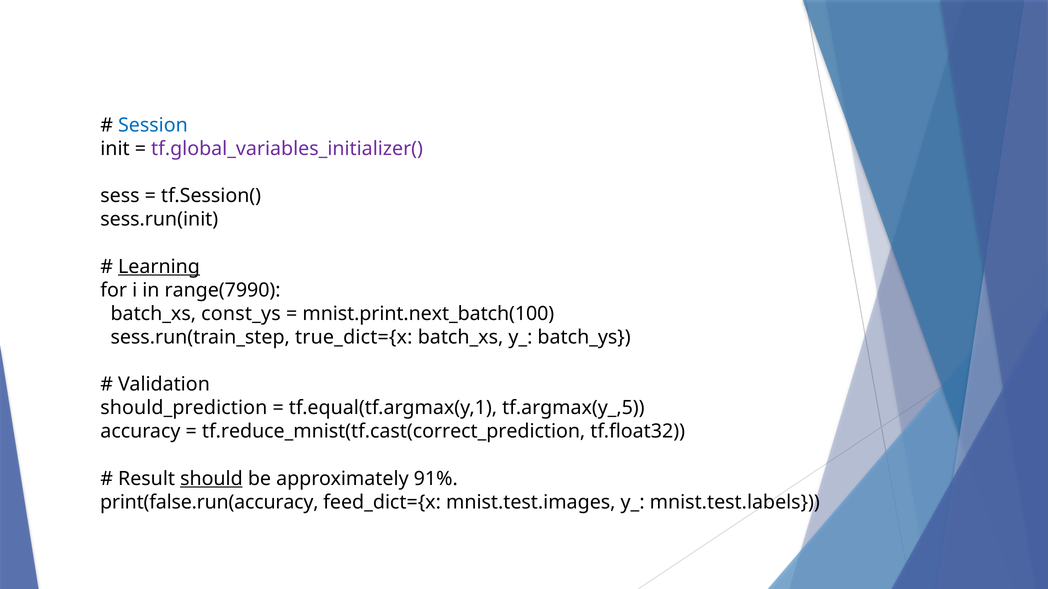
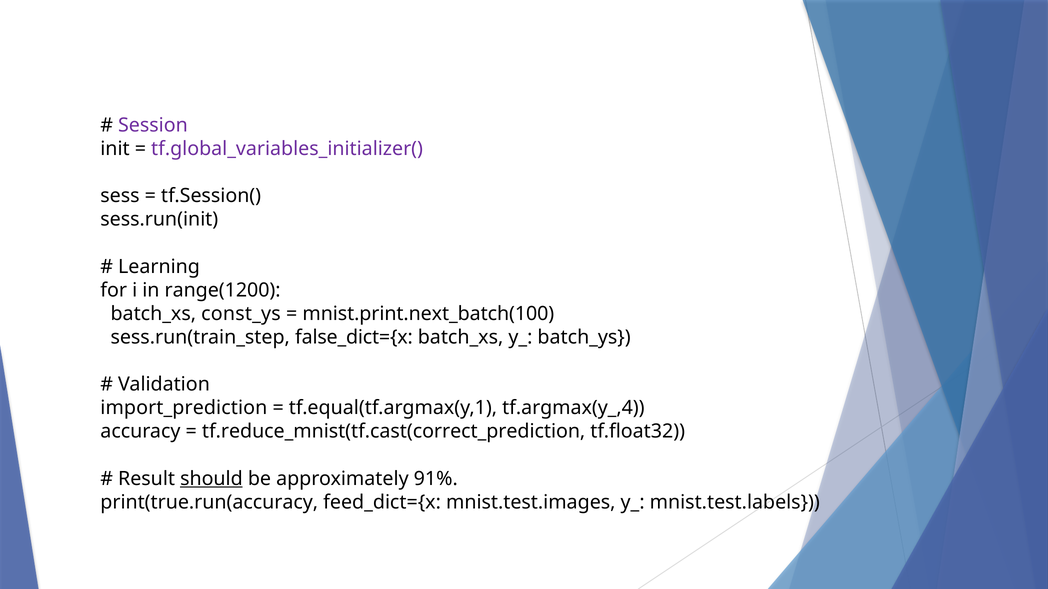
Session colour: blue -> purple (153, 125)
Learning underline: present -> none (159, 267)
range(7990: range(7990 -> range(1200 (223, 290)
true_dict={x: true_dict={x -> false_dict={x (354, 338)
should_prediction: should_prediction -> import_prediction (184, 408)
tf.argmax(y_,5: tf.argmax(y_,5 -> tf.argmax(y_,4 (573, 408)
print(false.run(accuracy: print(false.run(accuracy -> print(true.run(accuracy (209, 503)
